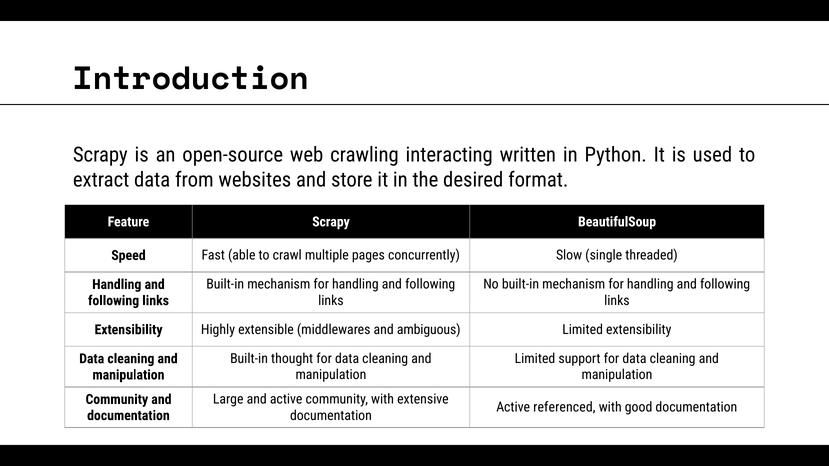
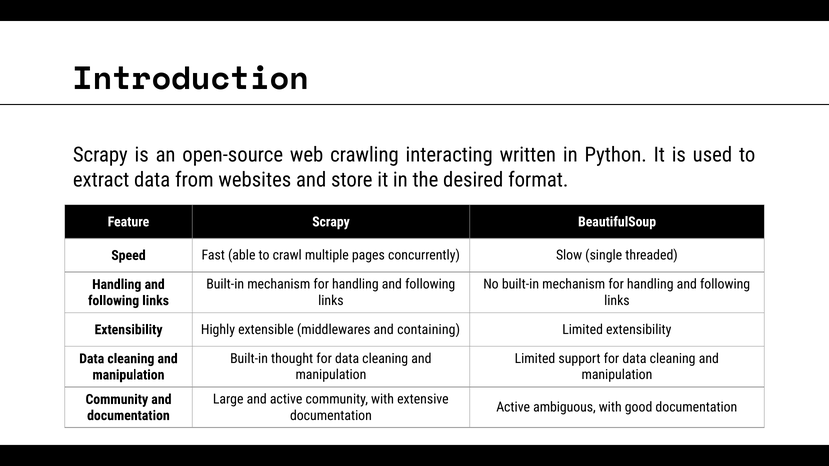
ambiguous: ambiguous -> containing (429, 330)
referenced: referenced -> ambiguous (564, 408)
